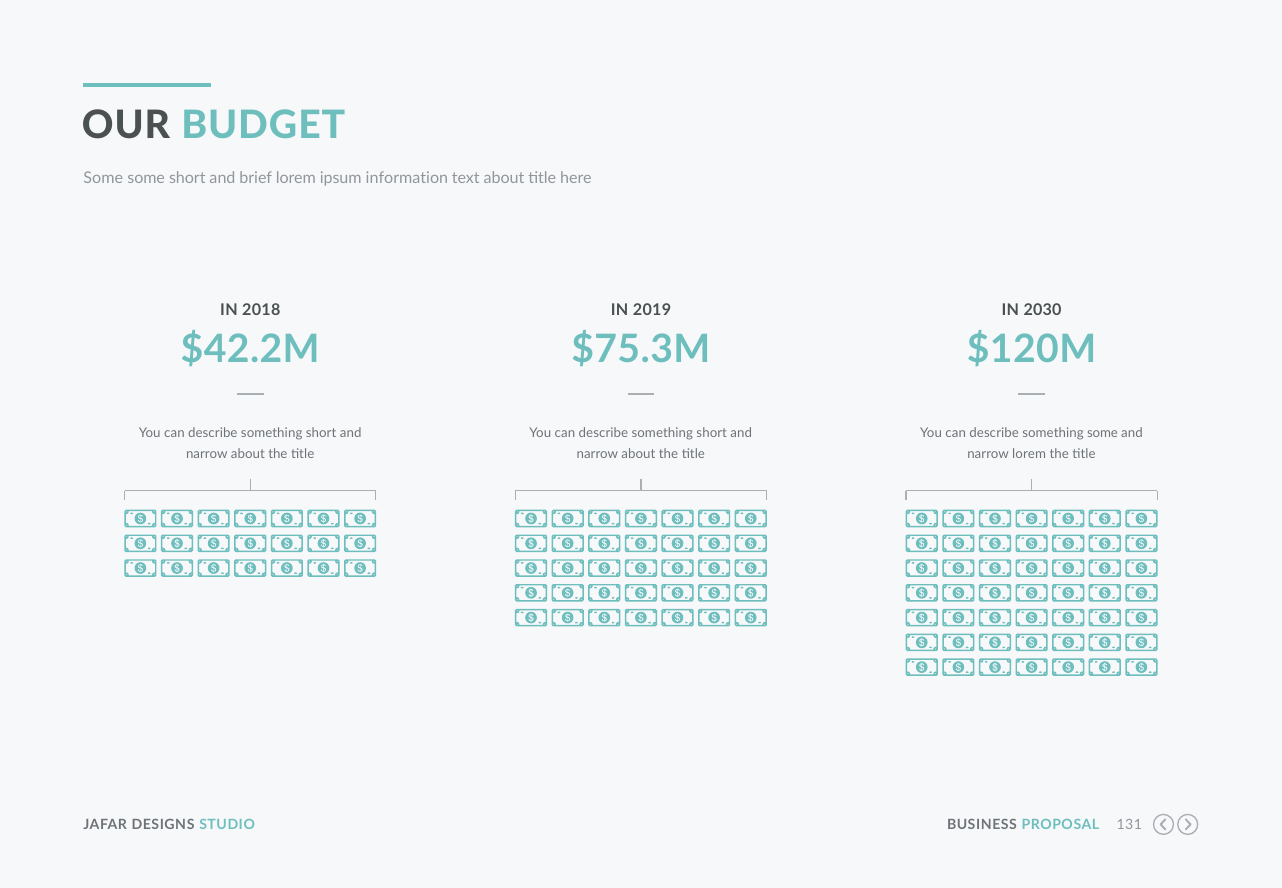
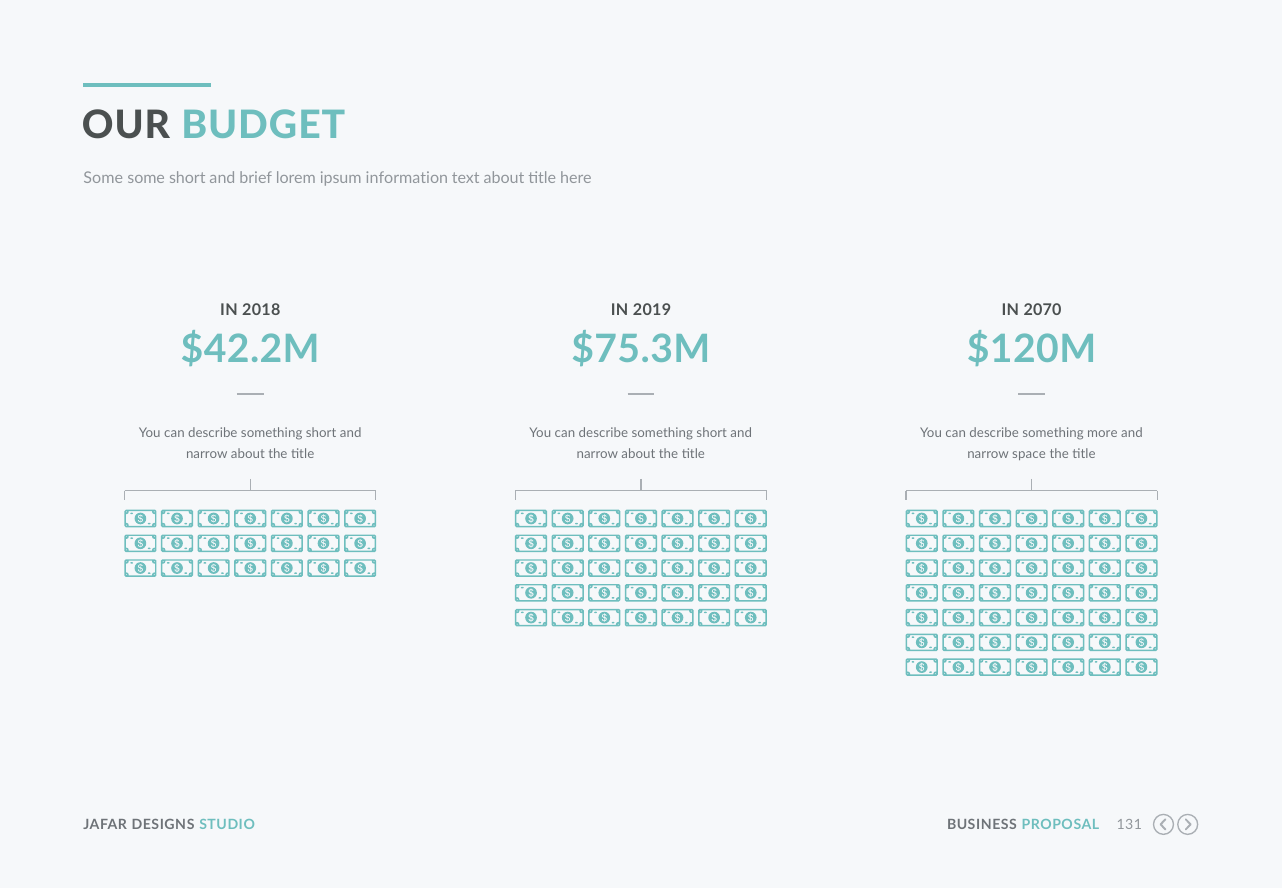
2030: 2030 -> 2070 (1043, 310)
something some: some -> more (1102, 433)
narrow lorem: lorem -> space (1029, 454)
